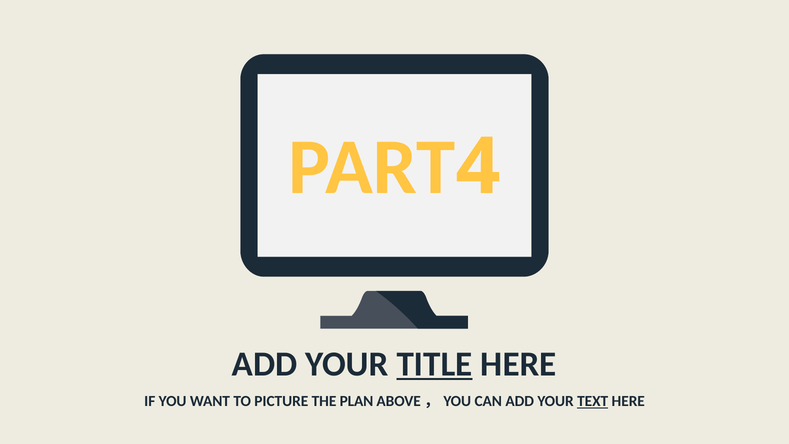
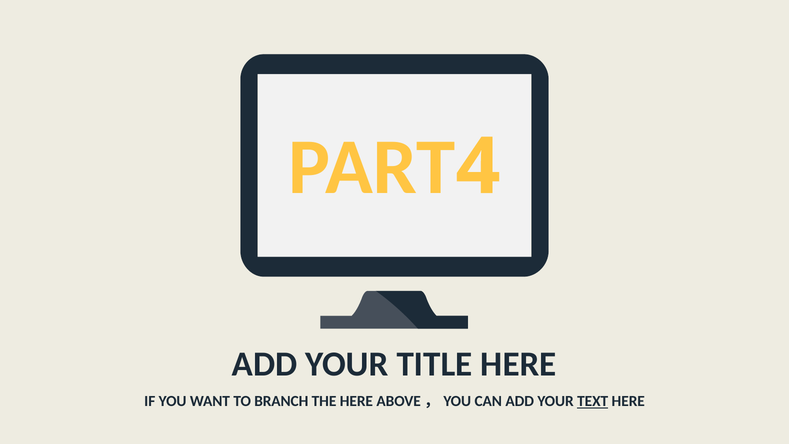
TITLE underline: present -> none (435, 364)
PICTURE: PICTURE -> BRANCH (281, 401)
THE PLAN: PLAN -> HERE (356, 401)
